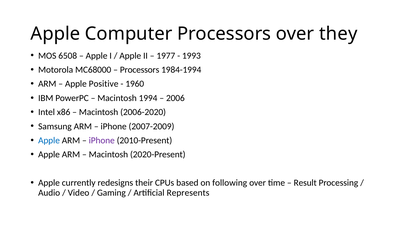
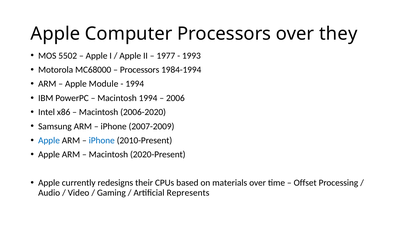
6508: 6508 -> 5502 (68, 56)
Positive: Positive -> Module (104, 84)
1960: 1960 -> 1994 (135, 84)
iPhone colour: purple -> blue (102, 141)
following: following -> materials (230, 183)
Result: Result -> Offset (305, 183)
